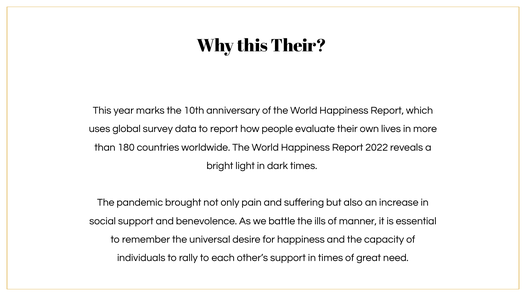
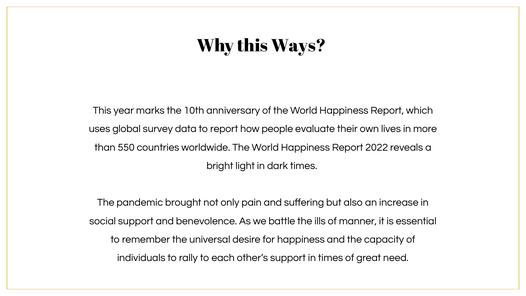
this Their: Their -> Ways (298, 46)
180: 180 -> 550 (126, 147)
